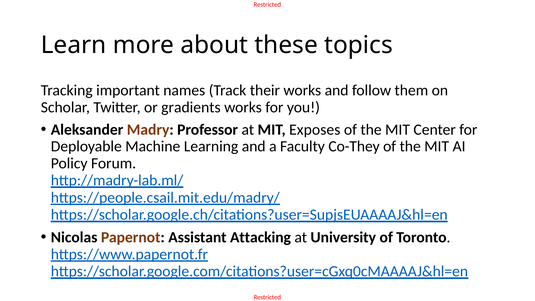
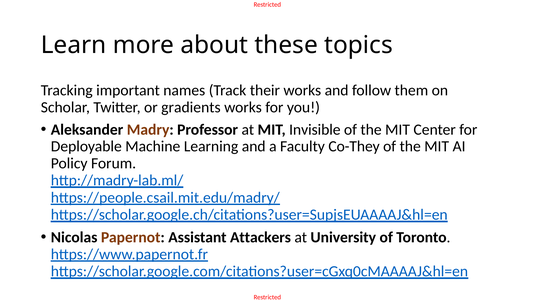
Exposes: Exposes -> Invisible (315, 130)
Attacking: Attacking -> Attackers (261, 237)
